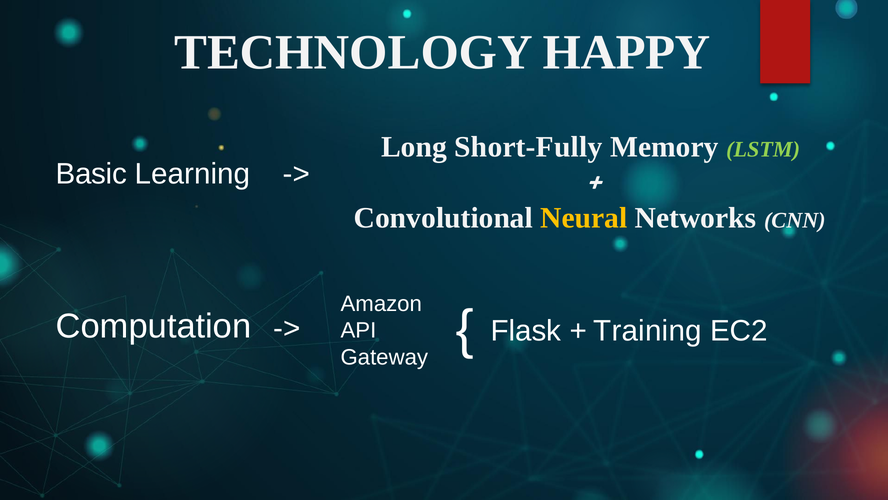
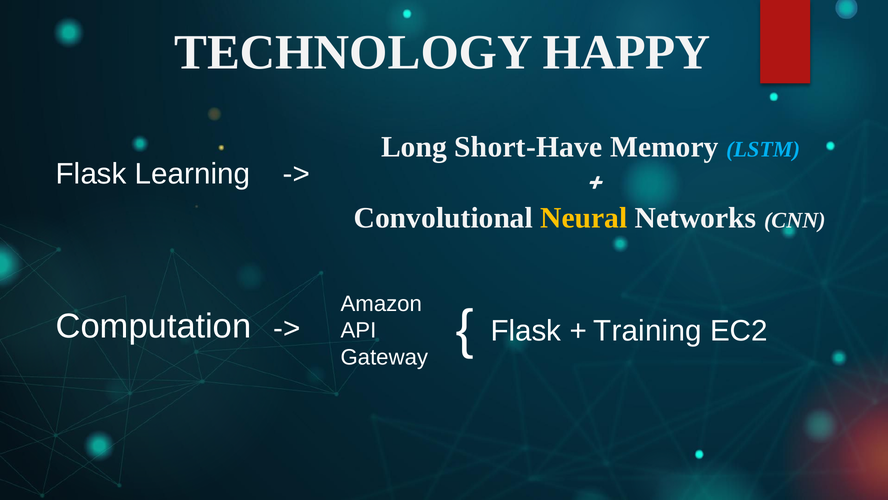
Short-Fully: Short-Fully -> Short-Have (528, 147)
LSTM colour: light green -> light blue (763, 149)
Basic: Basic -> Flask (91, 174)
